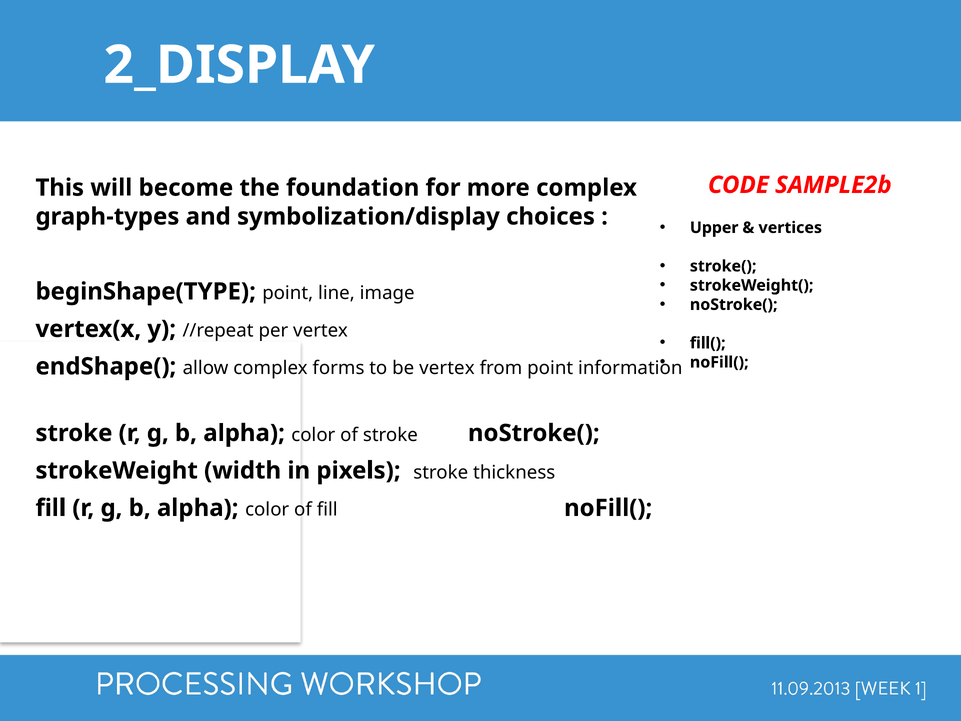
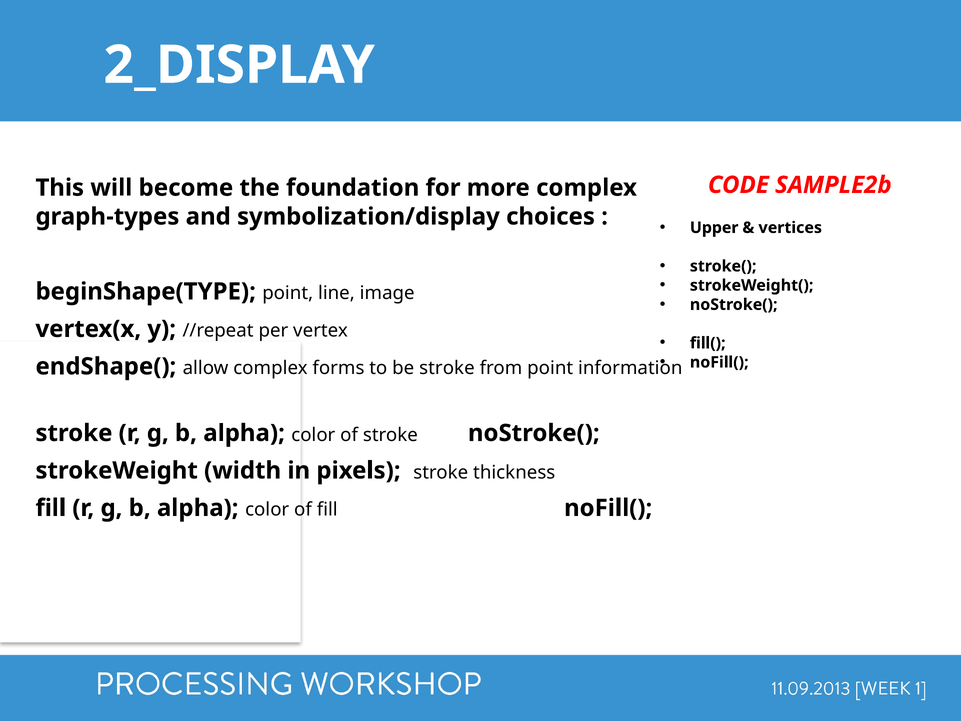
be vertex: vertex -> stroke (447, 368)
